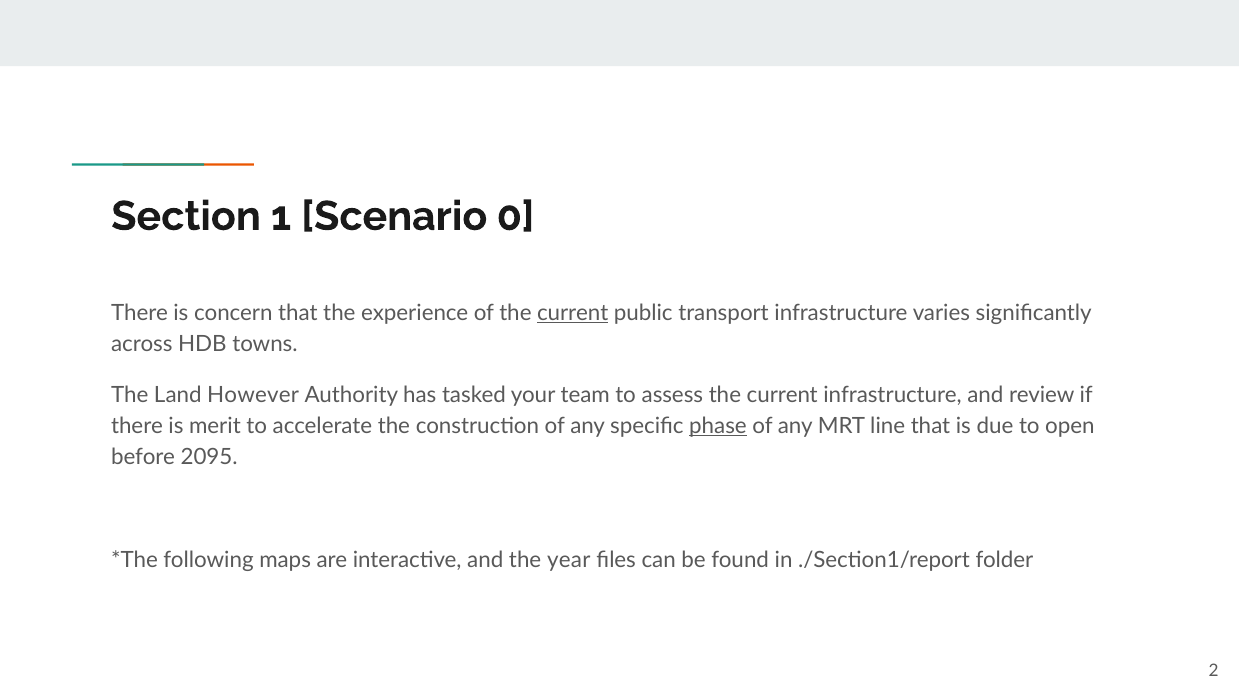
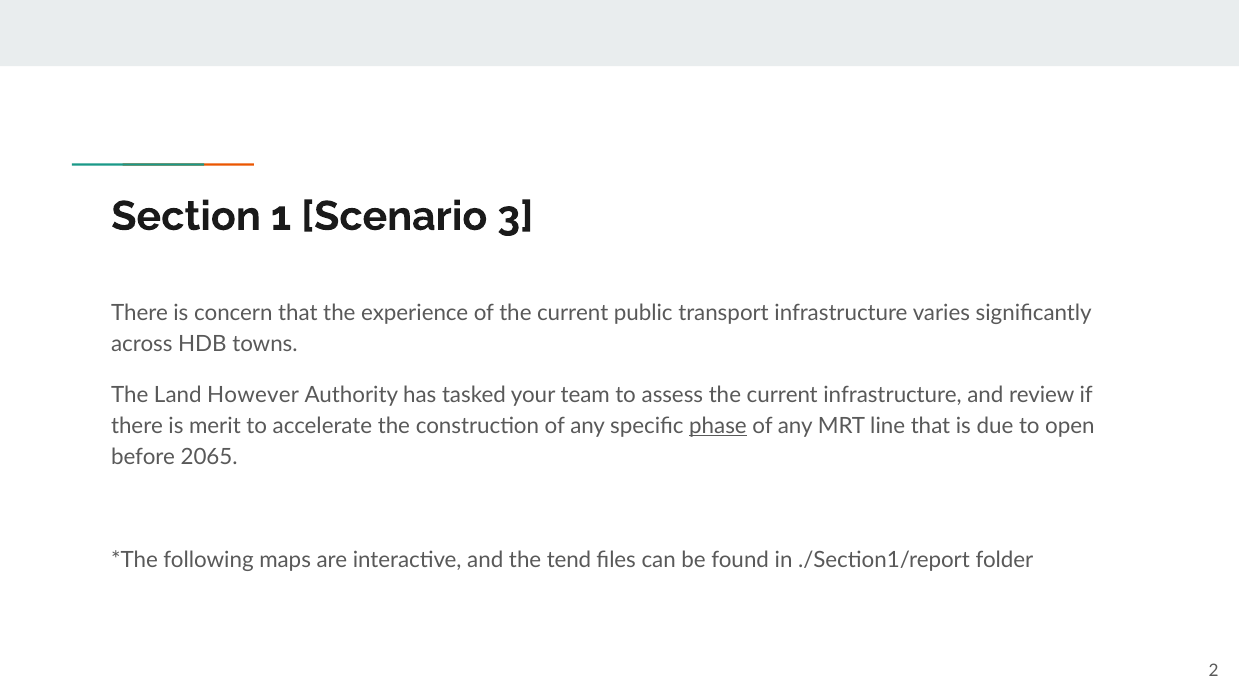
0: 0 -> 3 (515, 216)
current underline: present -> none (573, 313)
2095: 2095 -> 2065 (209, 457)
year: year -> tend (569, 560)
